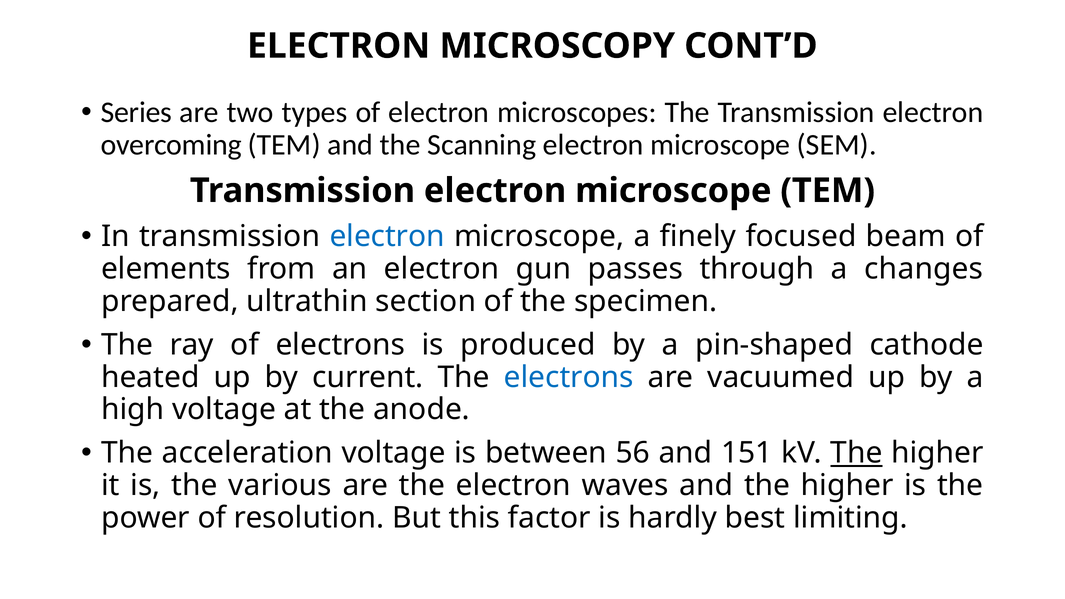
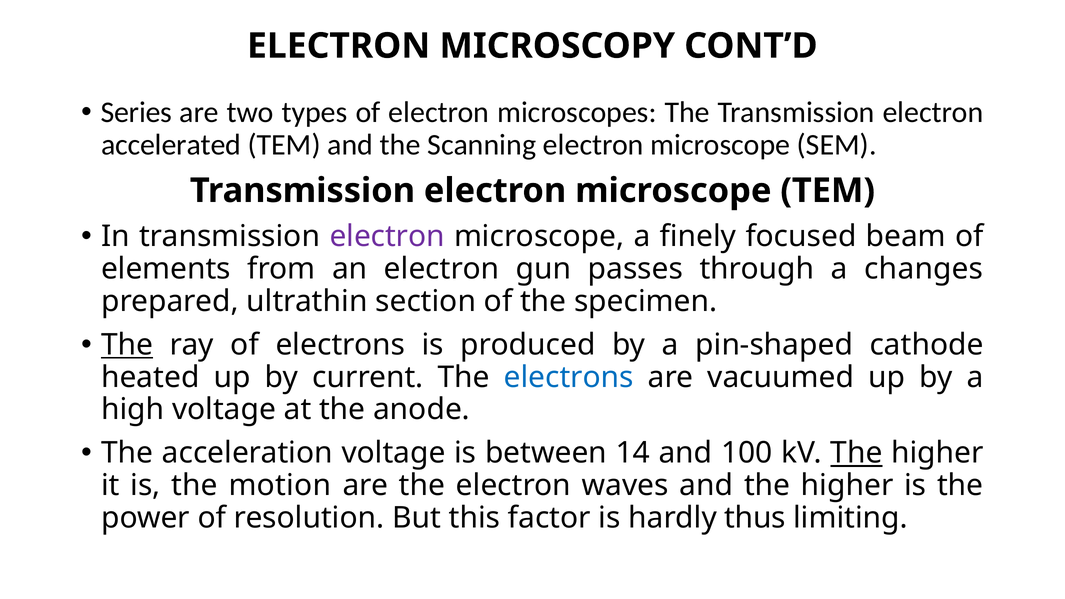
overcoming: overcoming -> accelerated (171, 145)
electron colour: blue -> purple (387, 237)
The underline: none -> present (127, 345)
56: 56 -> 14 (633, 453)
151: 151 -> 100 (747, 453)
various: various -> motion (280, 486)
best: best -> thus (755, 518)
